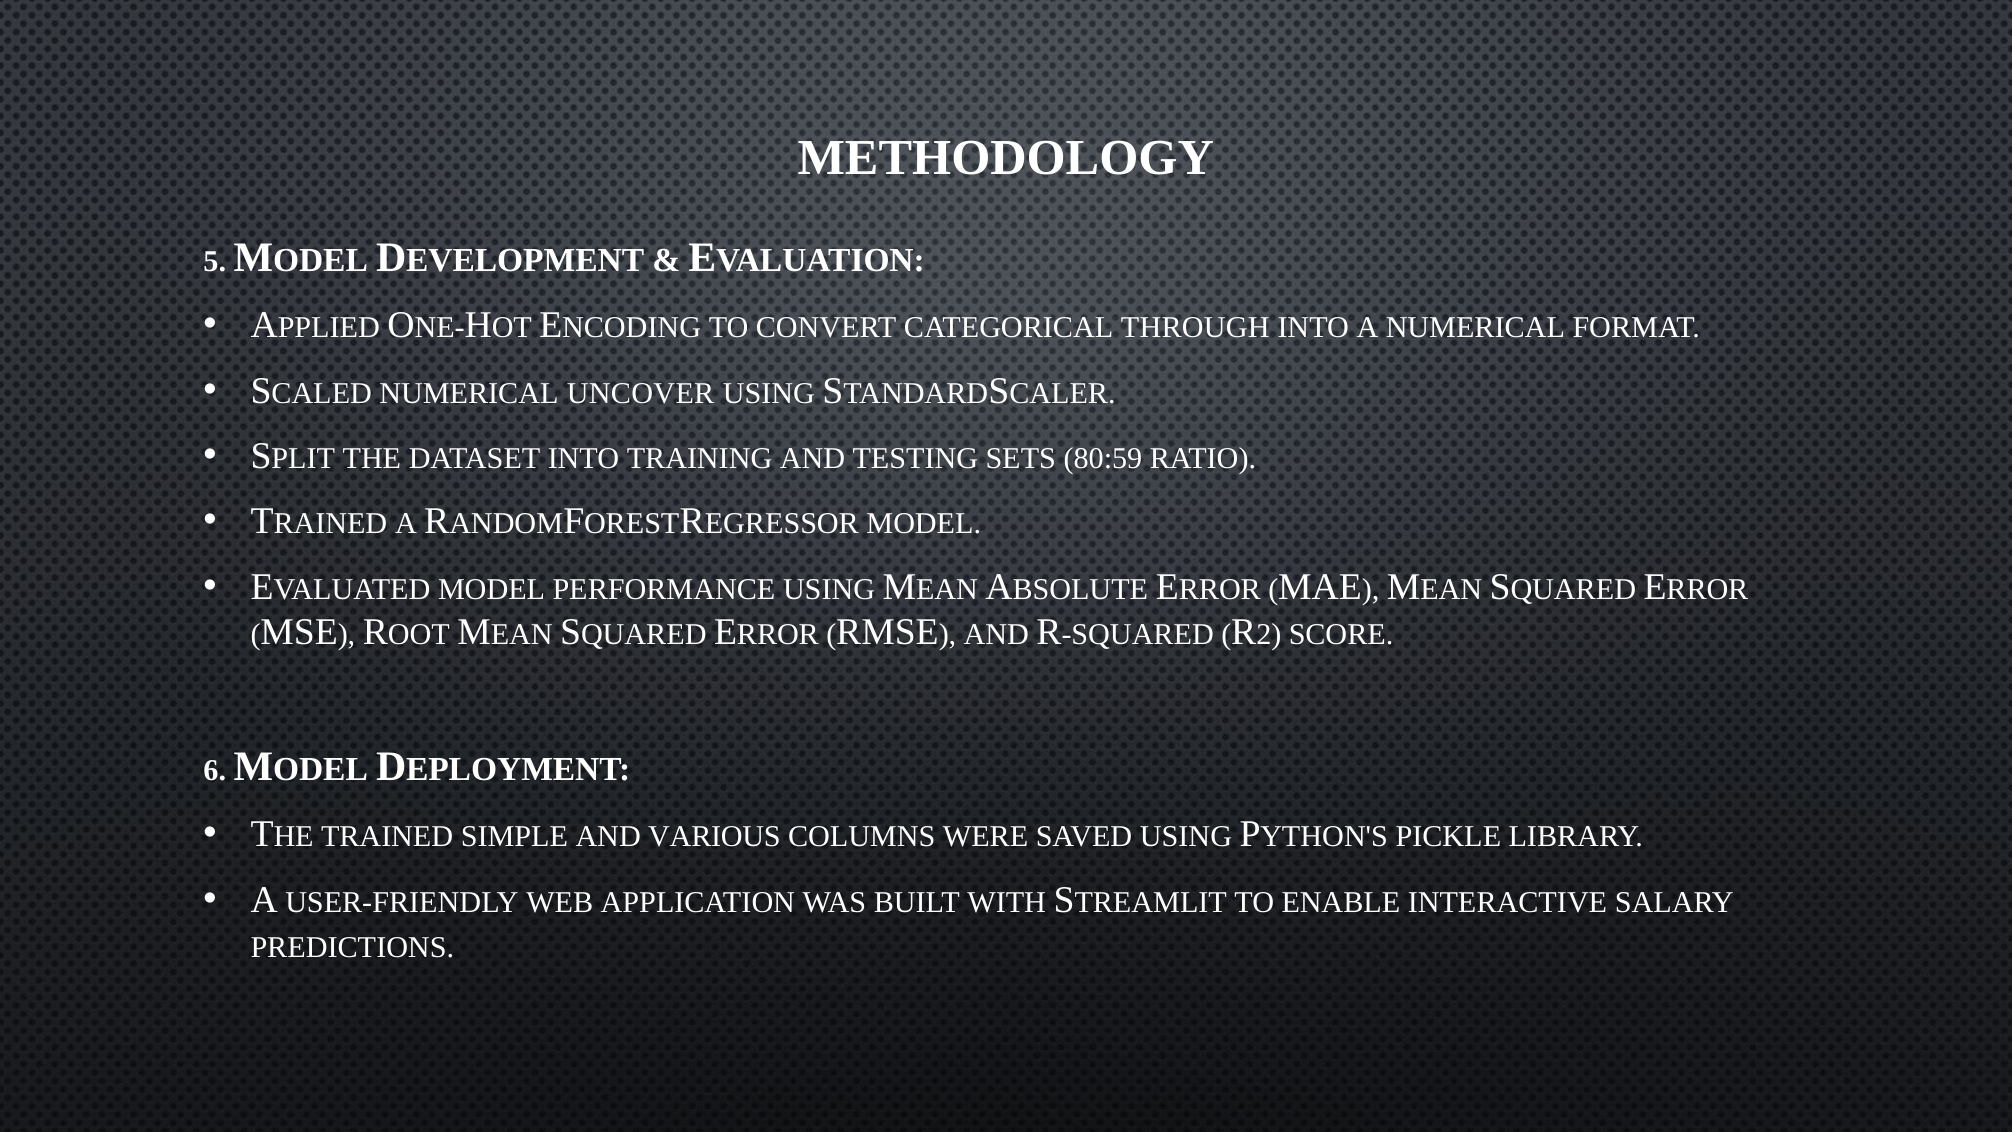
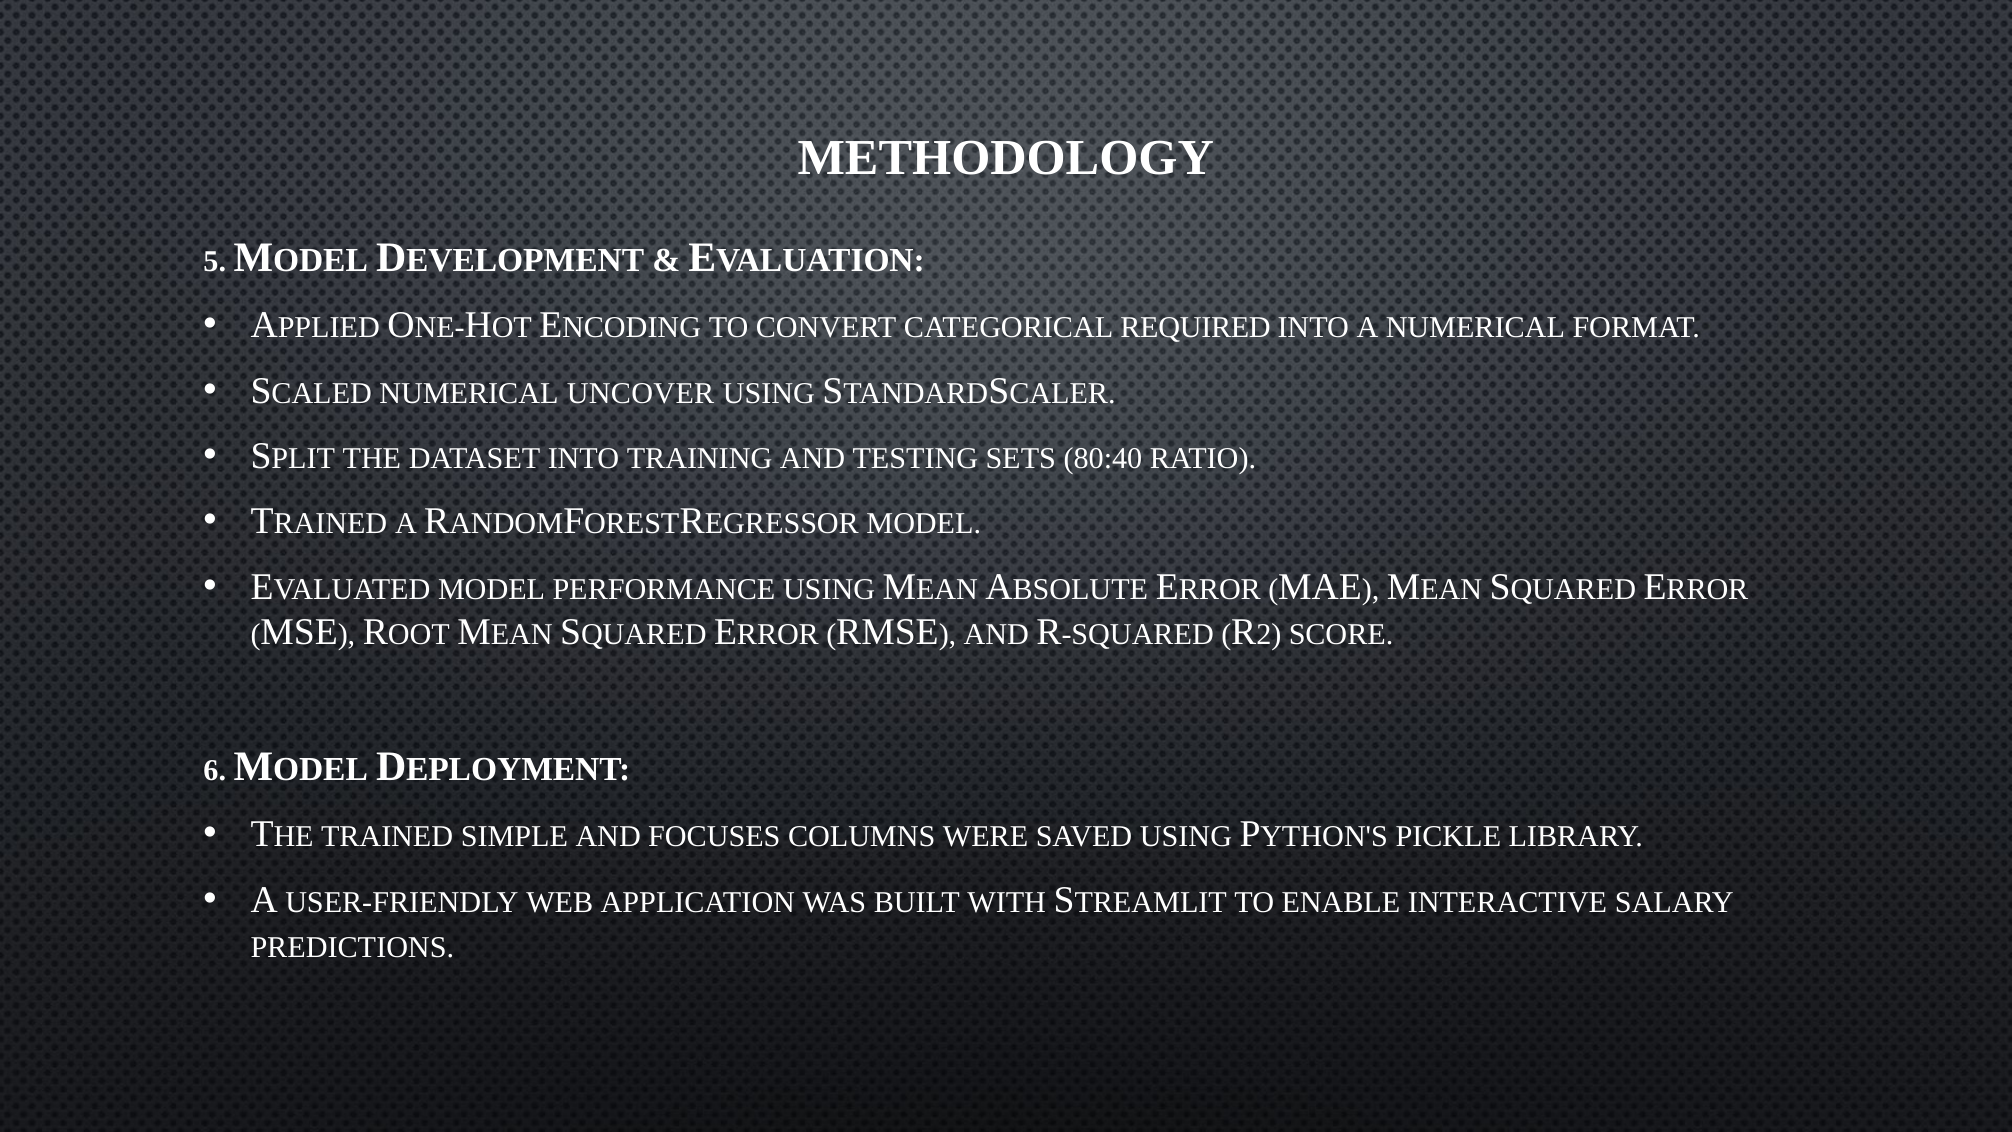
THROUGH: THROUGH -> REQUIRED (1196, 328)
80:59: 80:59 -> 80:40 (1103, 458)
VARIOUS: VARIOUS -> FOCUSES (714, 837)
